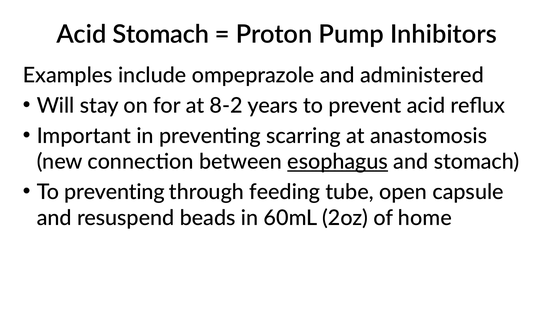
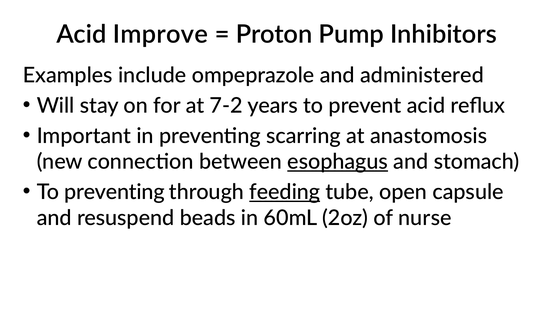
Acid Stomach: Stomach -> Improve (160, 34)
8-2: 8-2 -> 7-2 (226, 106)
feeding underline: none -> present (285, 192)
home: home -> nurse (425, 218)
